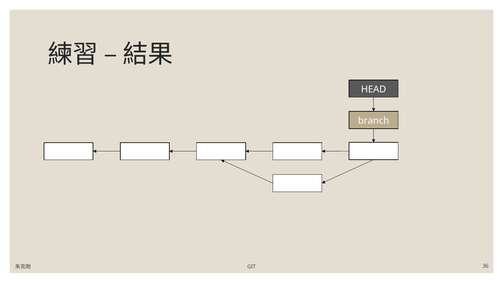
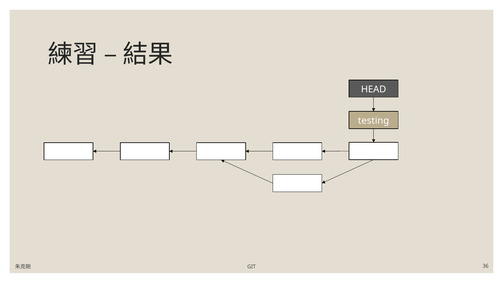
branch: branch -> testing (374, 121)
